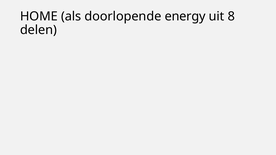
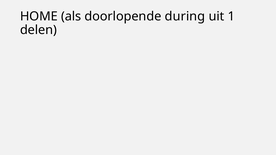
energy: energy -> during (185, 16)
8: 8 -> 1 (231, 16)
